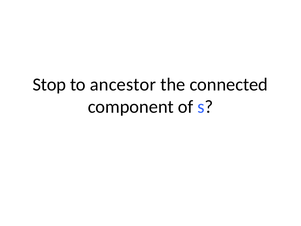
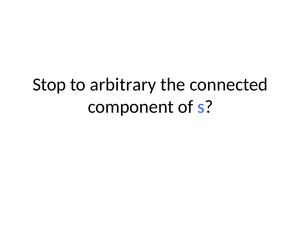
ancestor: ancestor -> arbitrary (123, 85)
